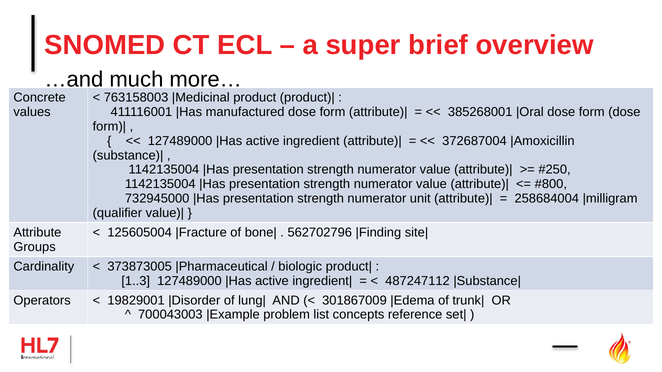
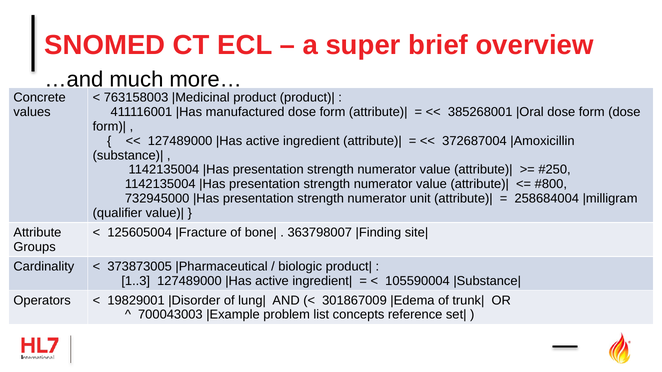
562702796: 562702796 -> 363798007 (320, 233)
487247112: 487247112 -> 105590004 (418, 281)
